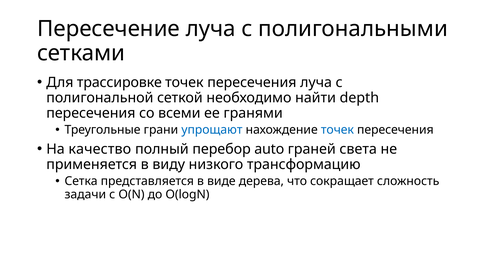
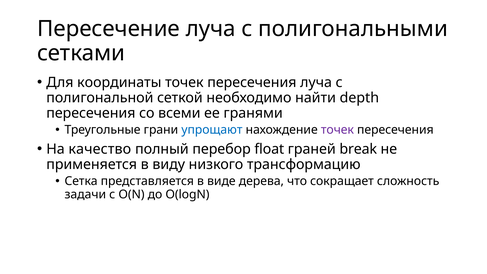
трассировке: трассировке -> координаты (119, 82)
точек colour: blue -> purple (337, 130)
auto: auto -> float (269, 149)
света: света -> break (358, 149)
